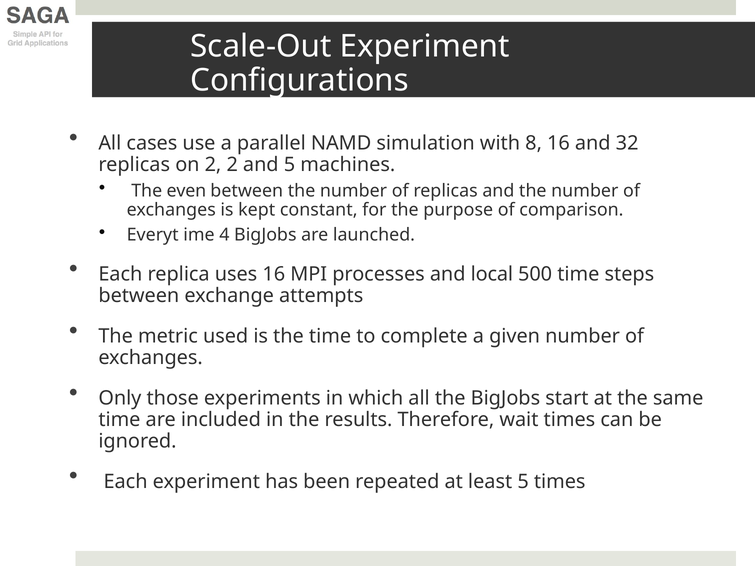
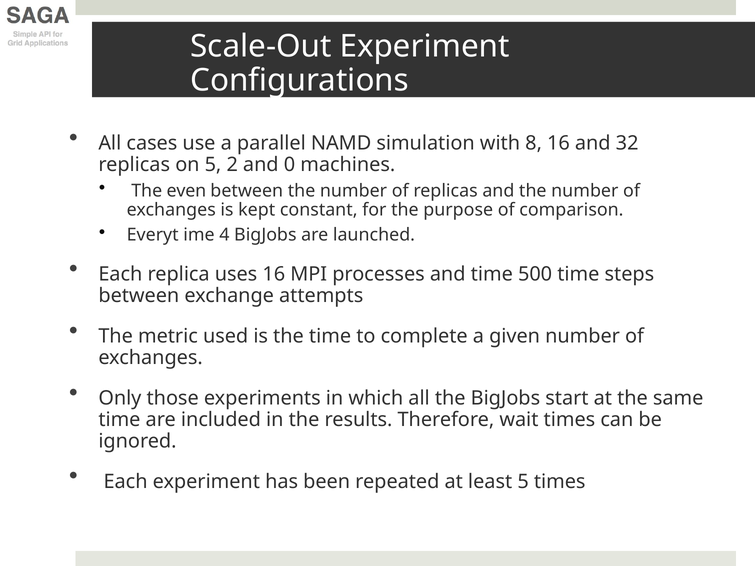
on 2: 2 -> 5 (213, 165)
and 5: 5 -> 0 (290, 165)
and local: local -> time (492, 274)
